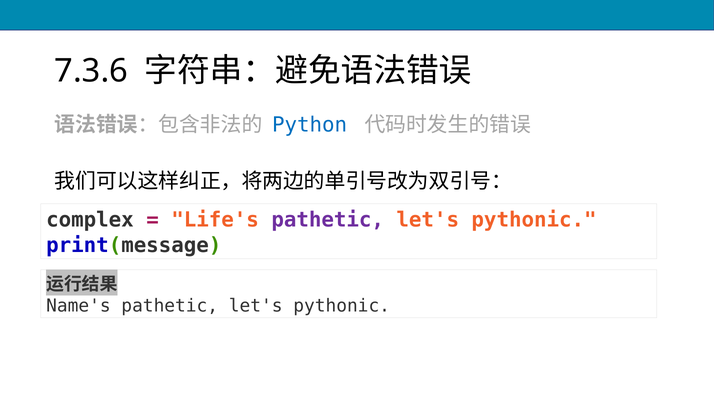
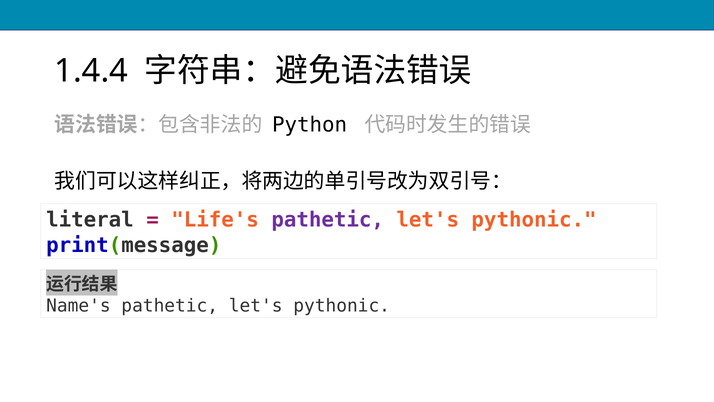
7.3.6: 7.3.6 -> 1.4.4 (91, 71)
Python colour: blue -> black (310, 125)
complex: complex -> literal (90, 220)
